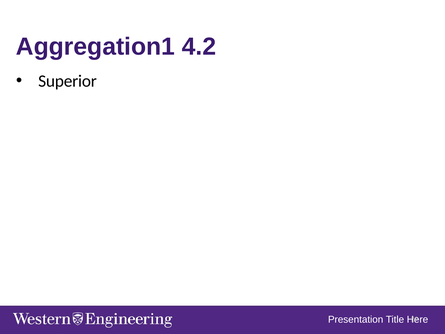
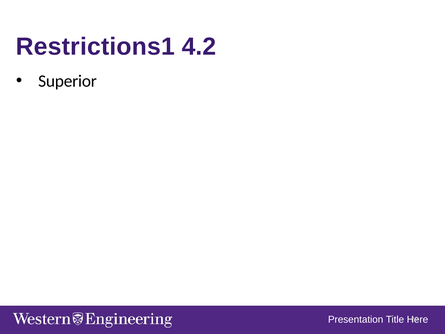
Aggregation1: Aggregation1 -> Restrictions1 (95, 47)
